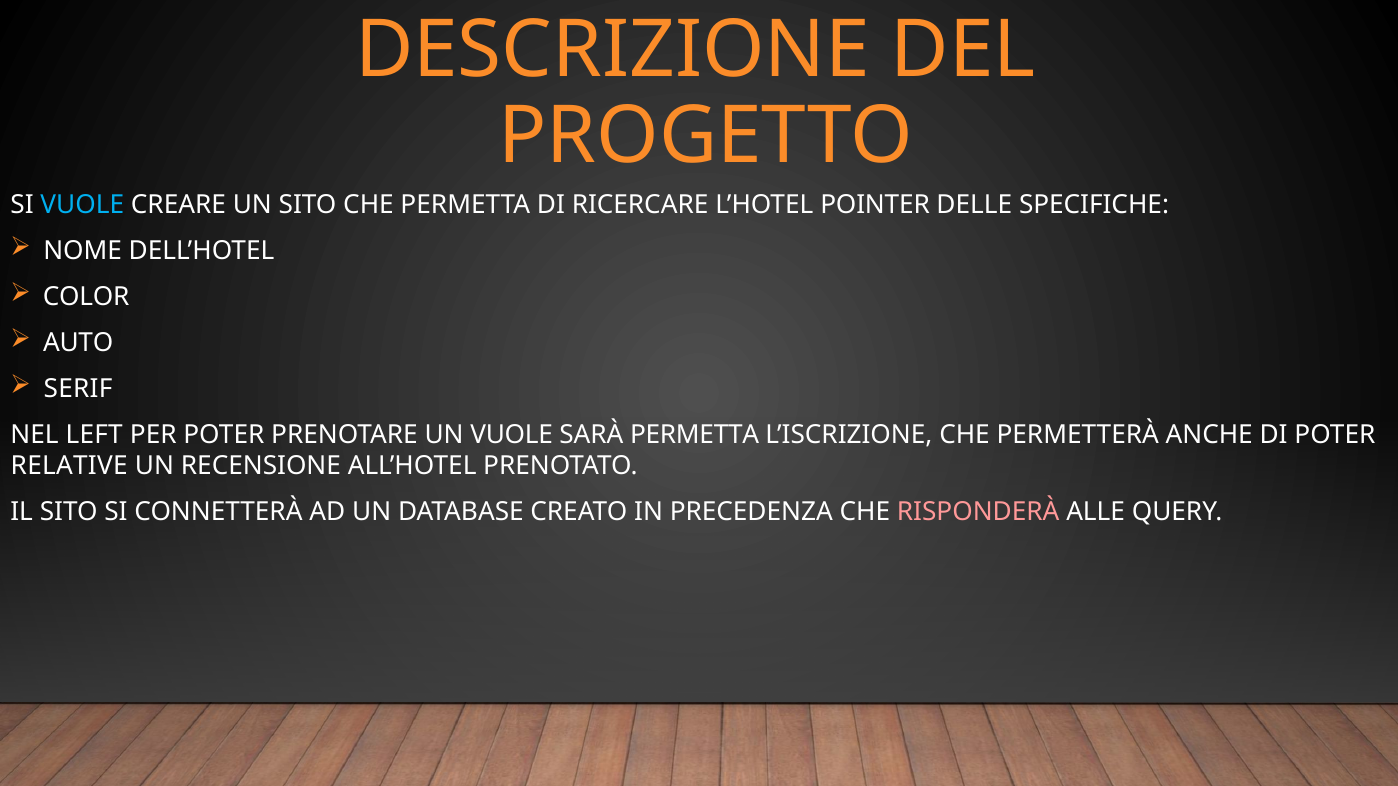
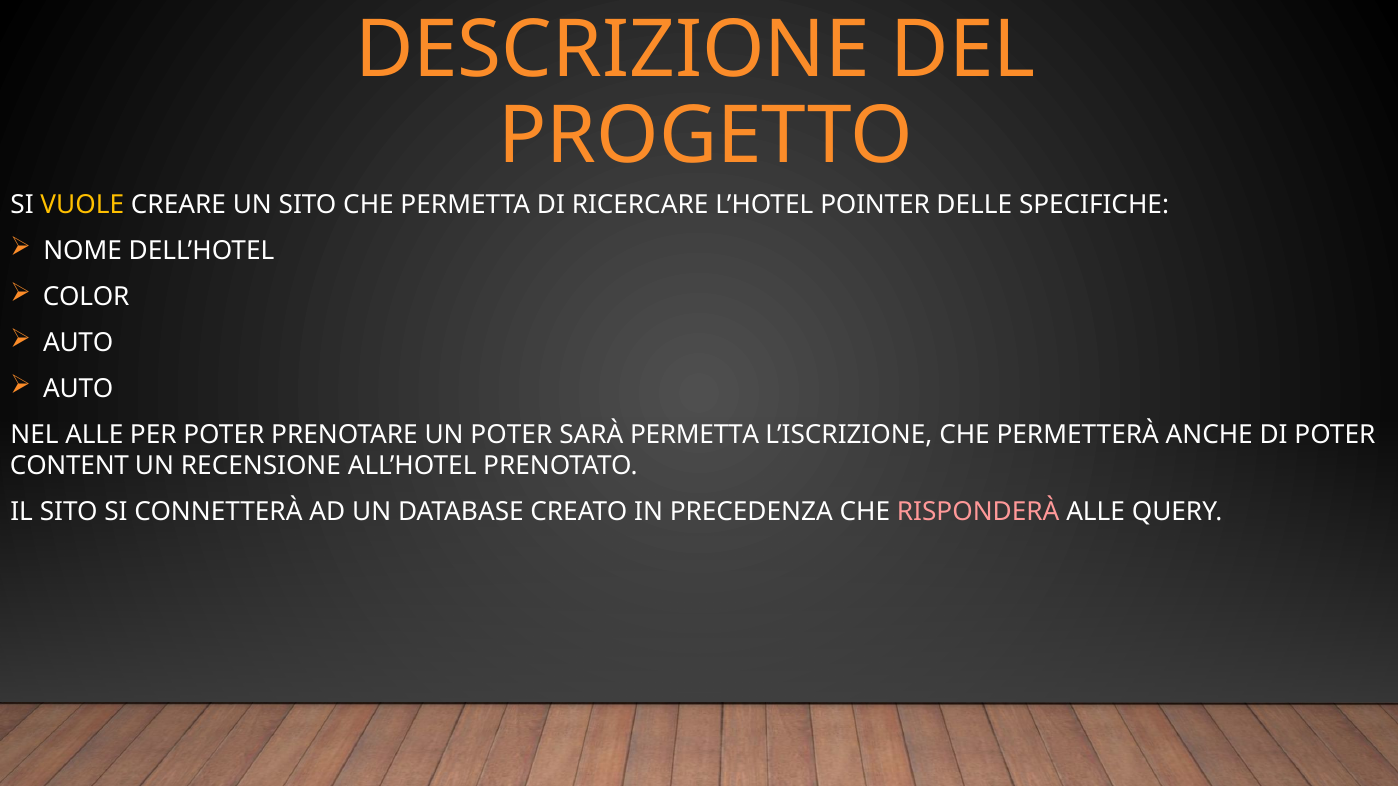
VUOLE colour: light blue -> yellow (82, 205)
SERIF: SERIF -> AUTO (78, 389)
NEL LEFT: LEFT -> ALLE (94, 435)
UN VUOLE: VUOLE -> POTER (511, 435)
RELATIVE: RELATIVE -> CONTENT (69, 466)
